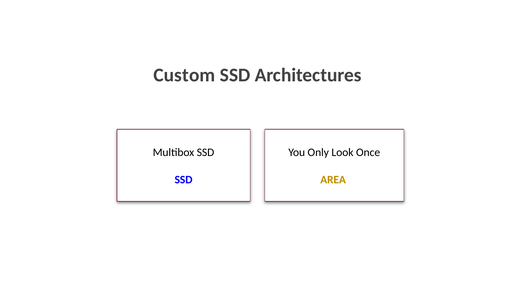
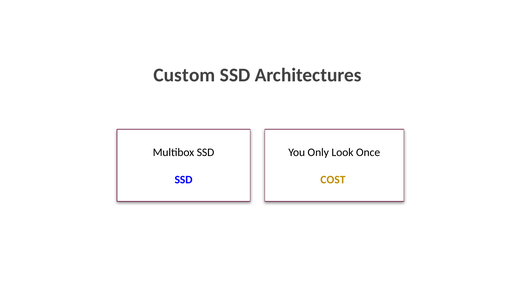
AREA: AREA -> COST (333, 180)
